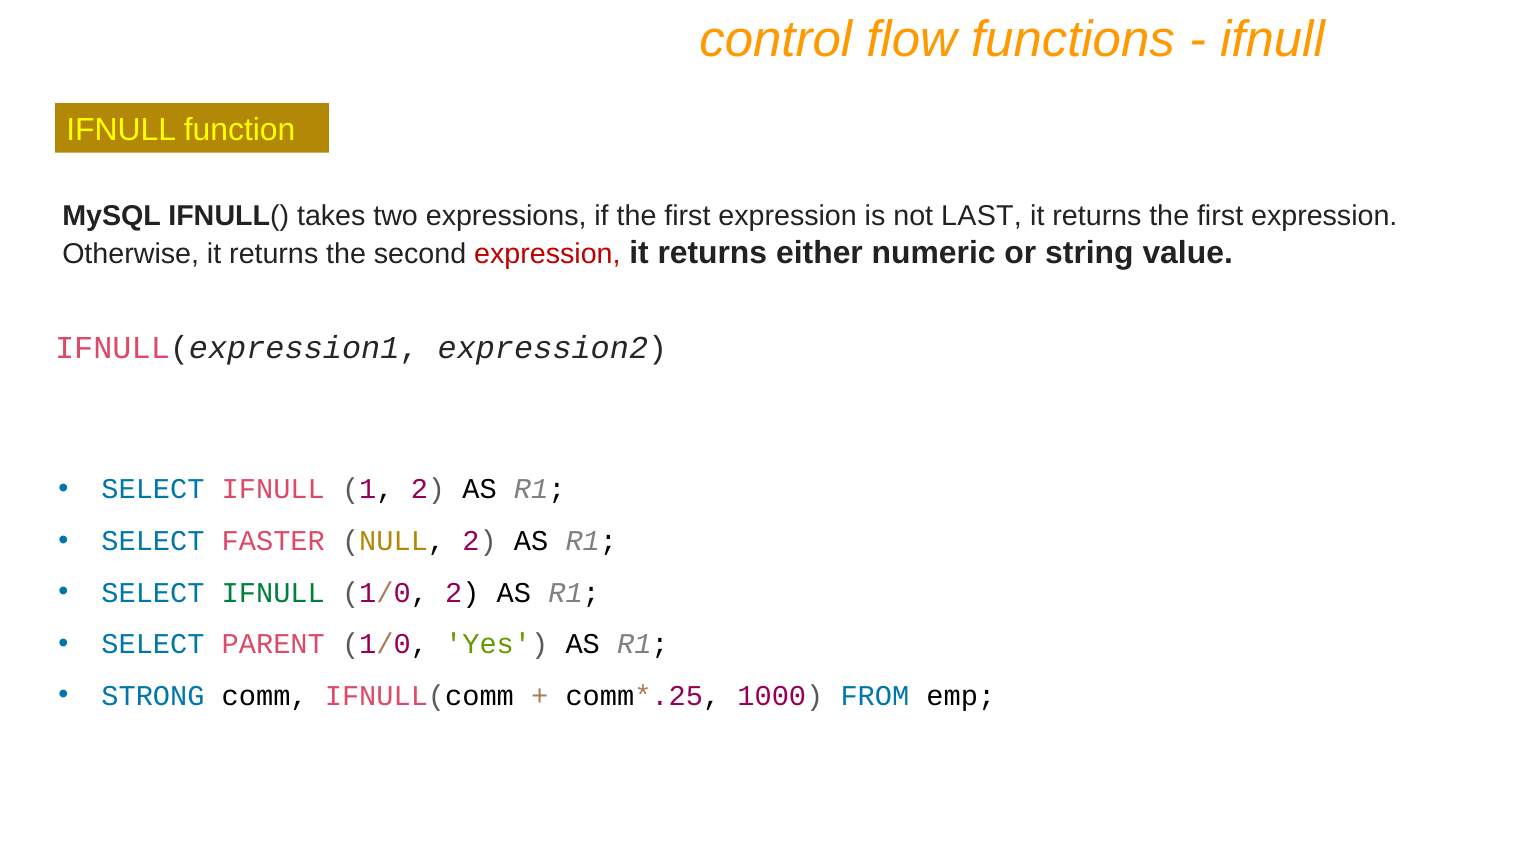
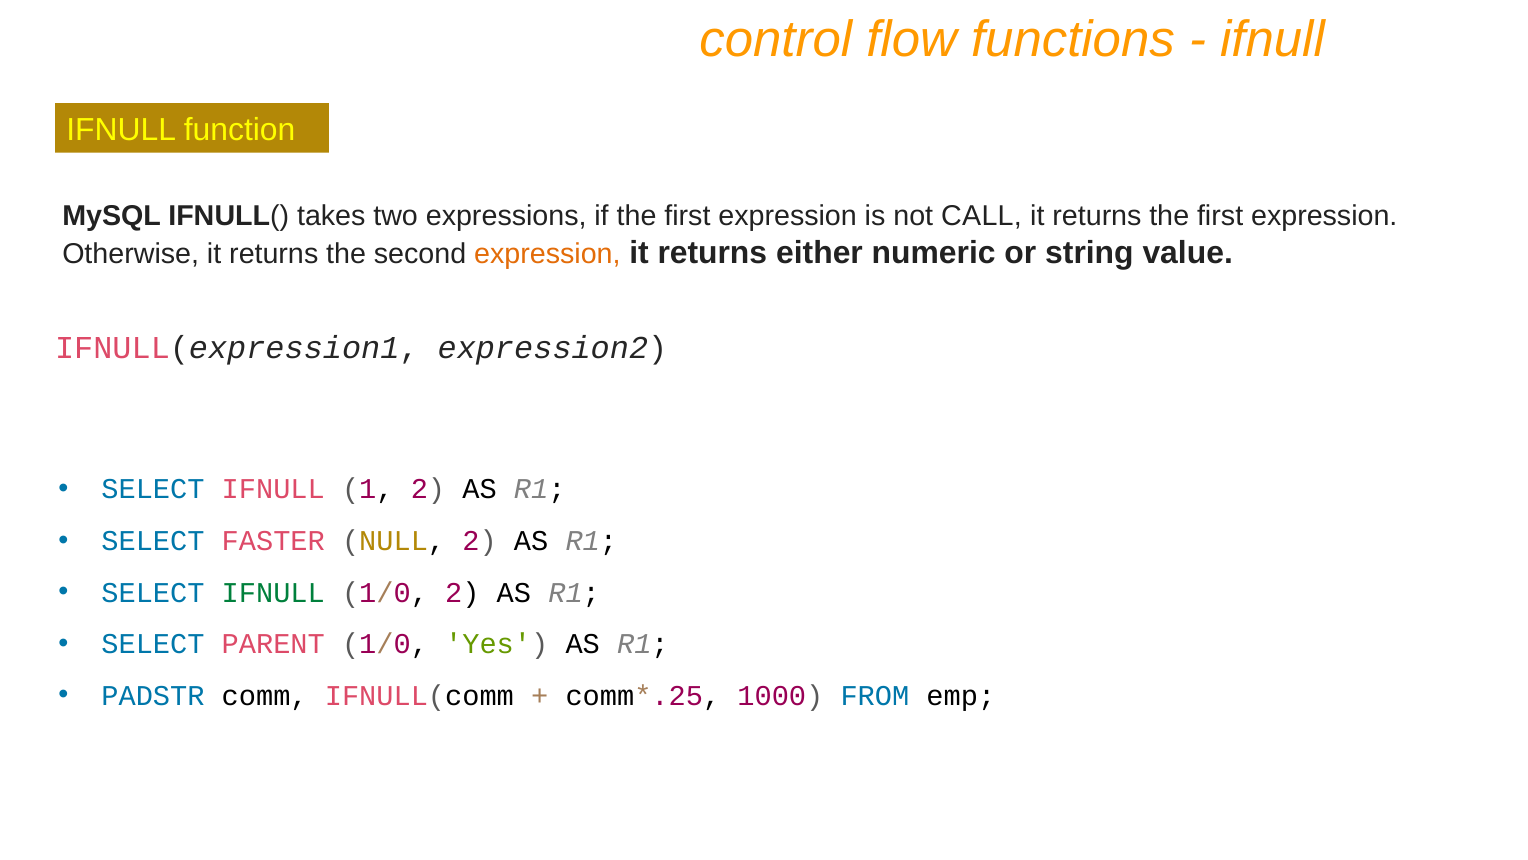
LAST: LAST -> CALL (982, 216)
expression colour: red -> orange (547, 254)
STRONG: STRONG -> PADSTR (153, 696)
